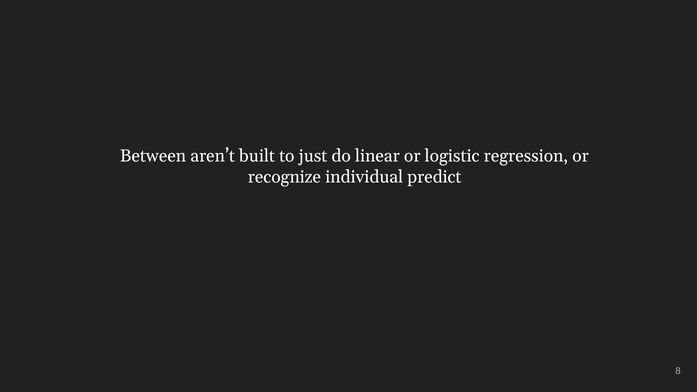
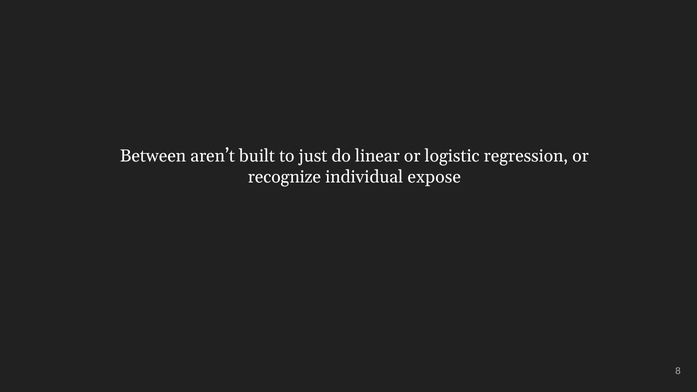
predict: predict -> expose (434, 177)
